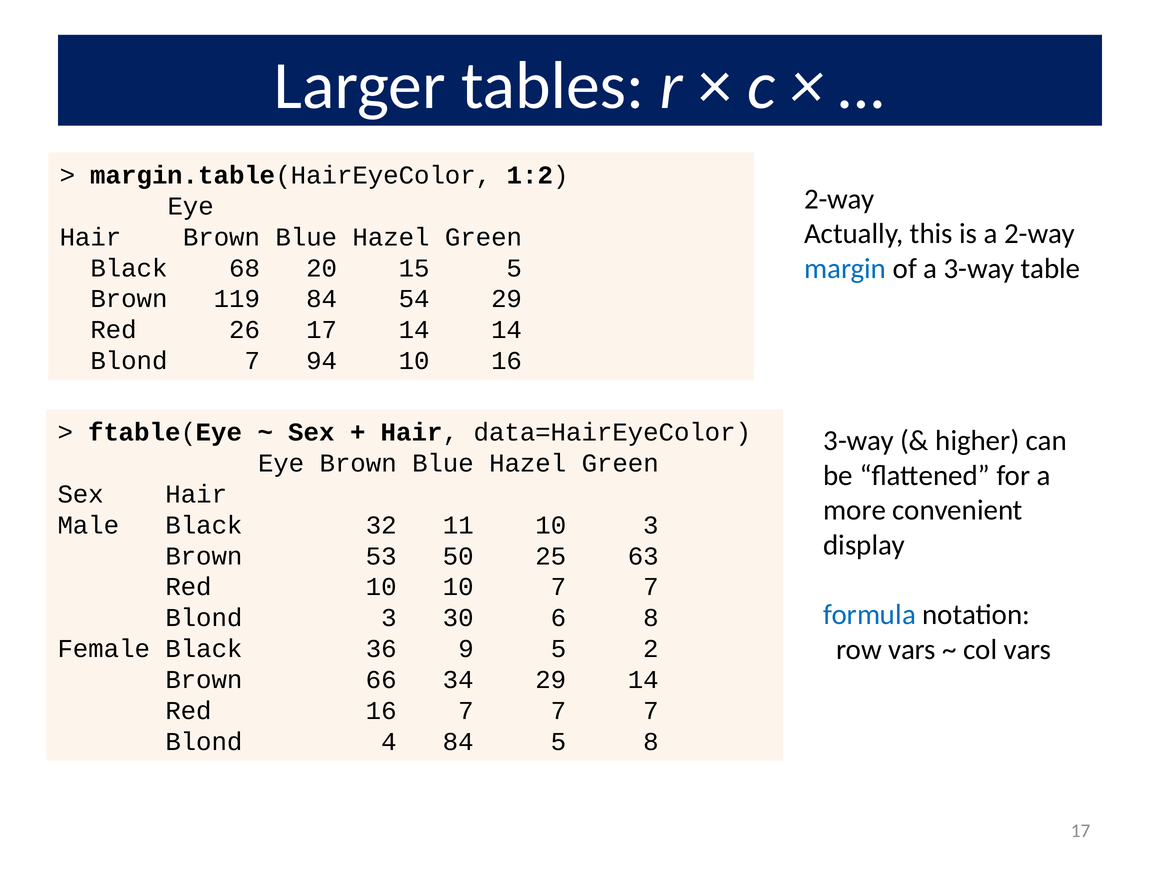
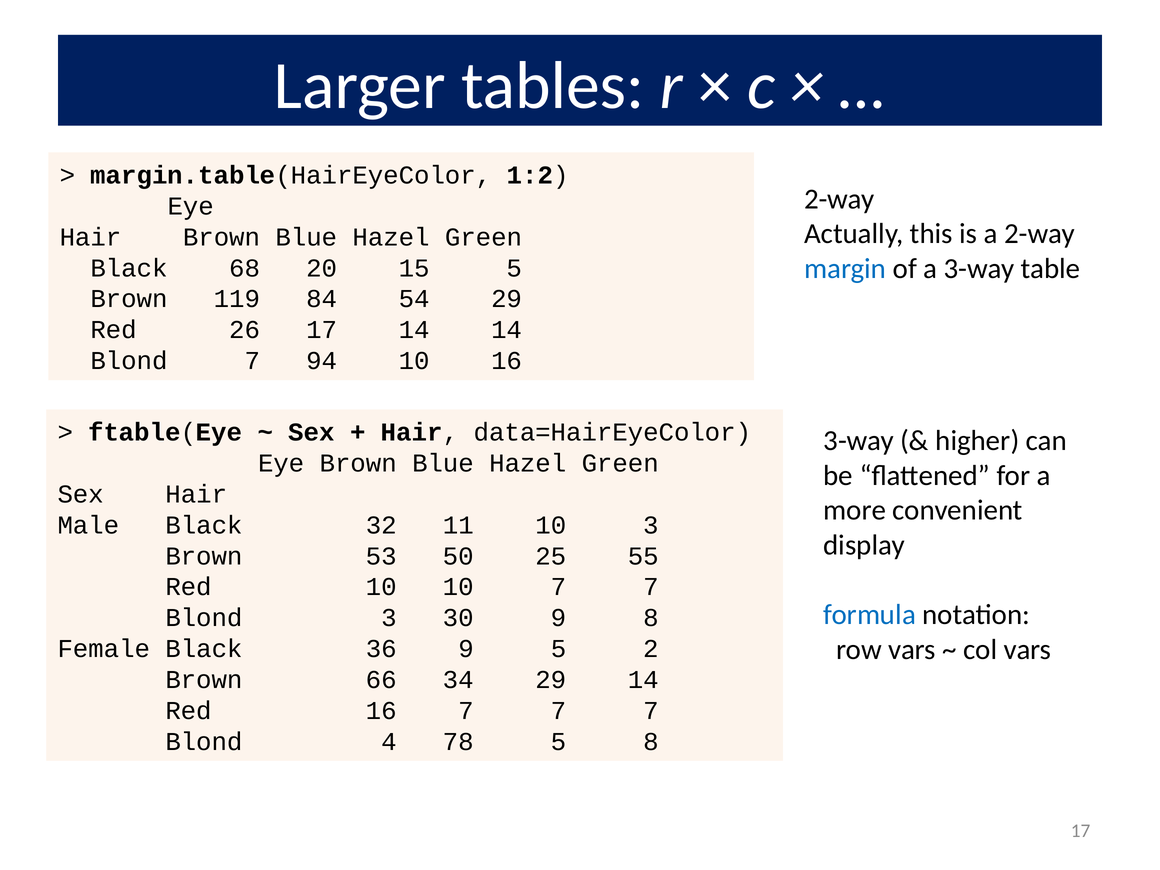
63: 63 -> 55 (643, 556)
30 6: 6 -> 9 (558, 618)
4 84: 84 -> 78 (458, 742)
